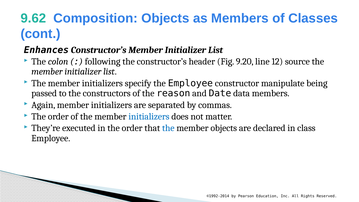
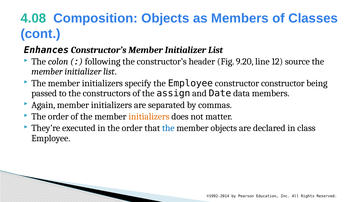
9.62: 9.62 -> 4.08 (33, 18)
constructor manipulate: manipulate -> constructor (283, 83)
reason: reason -> assign (173, 93)
initializers colour: blue -> orange (149, 116)
